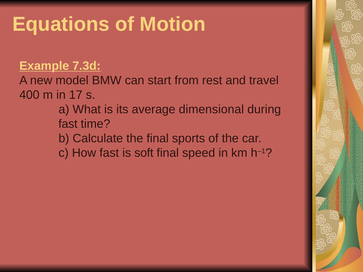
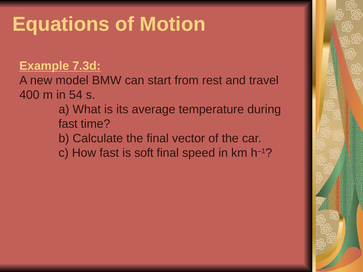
17: 17 -> 54 (76, 95)
dimensional: dimensional -> temperature (211, 110)
sports: sports -> vector (189, 139)
